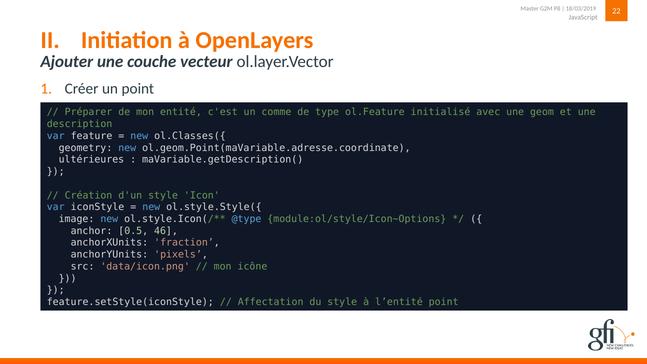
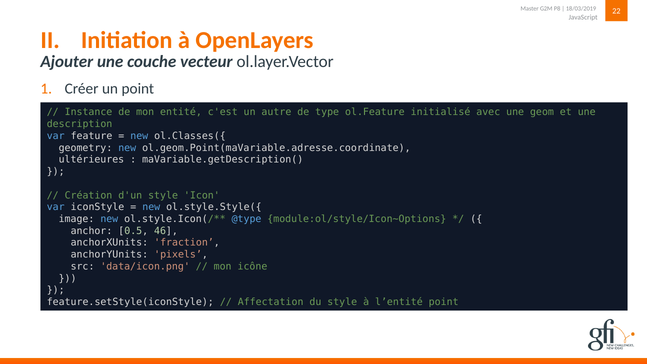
Préparer: Préparer -> Instance (88, 112)
comme: comme -> autre (276, 112)
